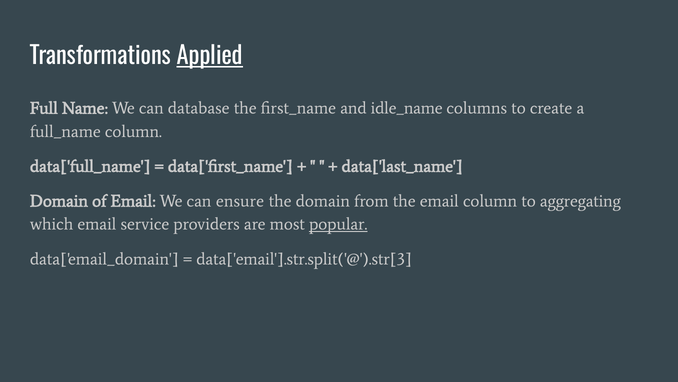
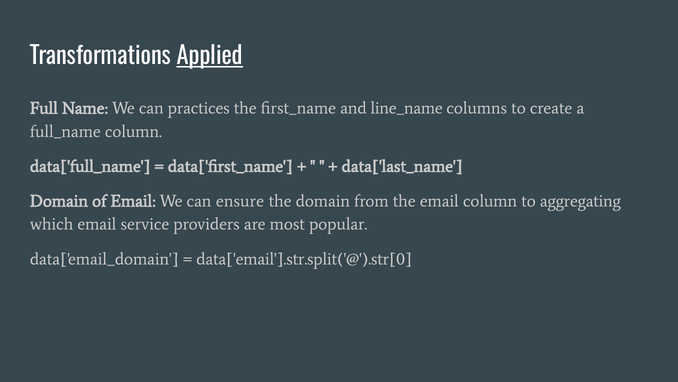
database: database -> practices (199, 108)
idle_name: idle_name -> line_name (407, 108)
popular underline: present -> none (338, 224)
data['email'].str.split('@').str[3: data['email'].str.split('@').str[3 -> data['email'].str.split('@').str[0 (304, 259)
